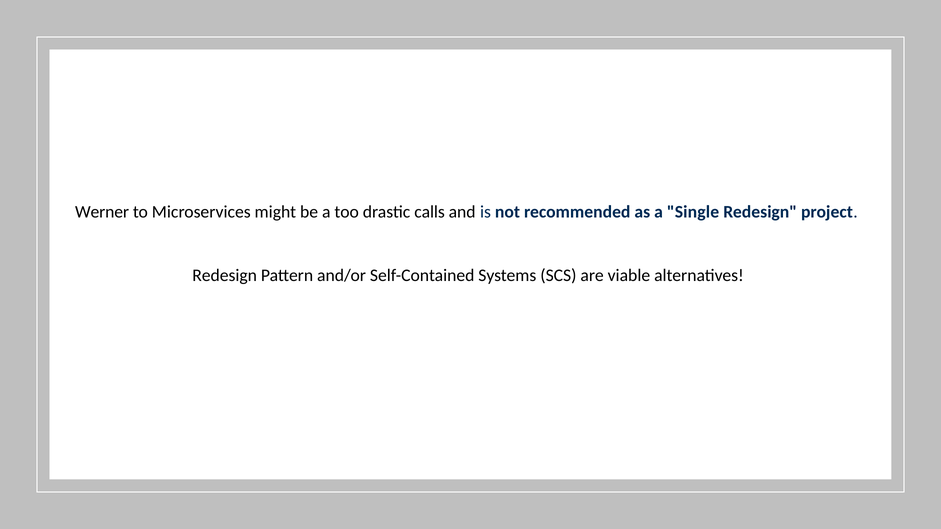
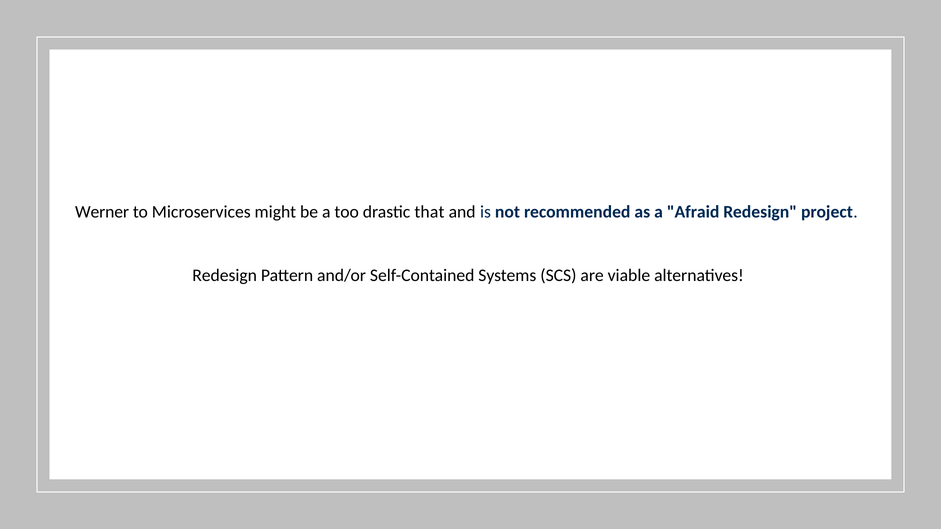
calls: calls -> that (429, 212)
Single: Single -> Afraid (693, 212)
